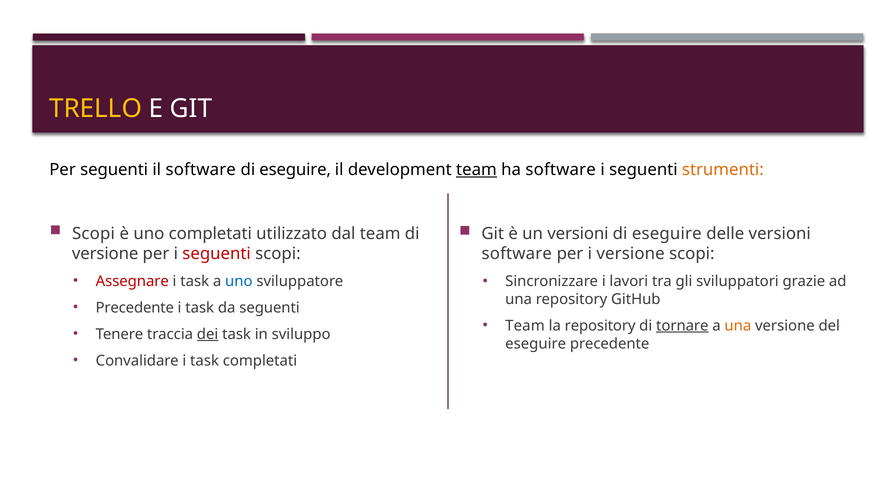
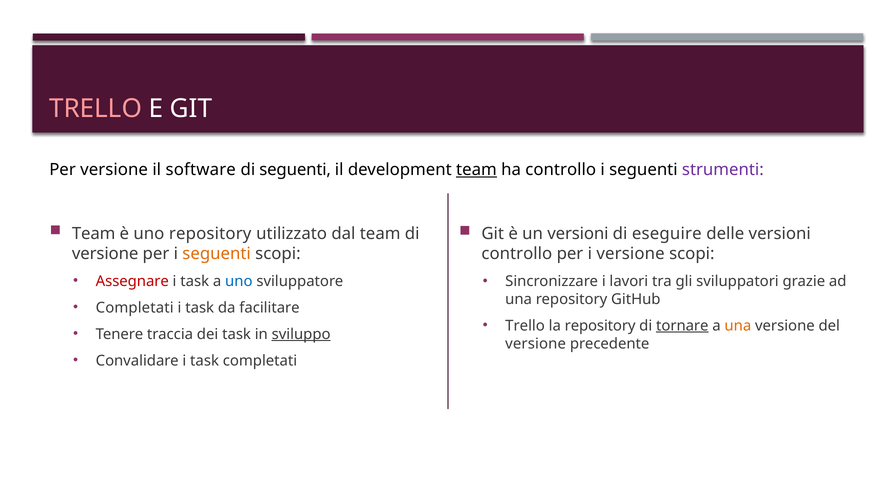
TRELLO colour: yellow -> pink (96, 109)
Per seguenti: seguenti -> versione (114, 170)
eseguire: eseguire -> seguenti (295, 170)
ha software: software -> controllo (561, 170)
strumenti colour: orange -> purple (723, 170)
Scopi: Scopi -> Team (94, 233)
uno completati: completati -> repository (210, 233)
seguenti colour: red -> orange (217, 254)
software: software -> controllo (517, 254)
Precedente: Precedente -> Completati (135, 308)
da seguenti: seguenti -> facilitare (269, 308)
Team: Team -> Trello (525, 326)
dei underline: present -> none (208, 334)
sviluppo underline: none -> present (301, 334)
eseguire: eseguire -> versione (536, 344)
